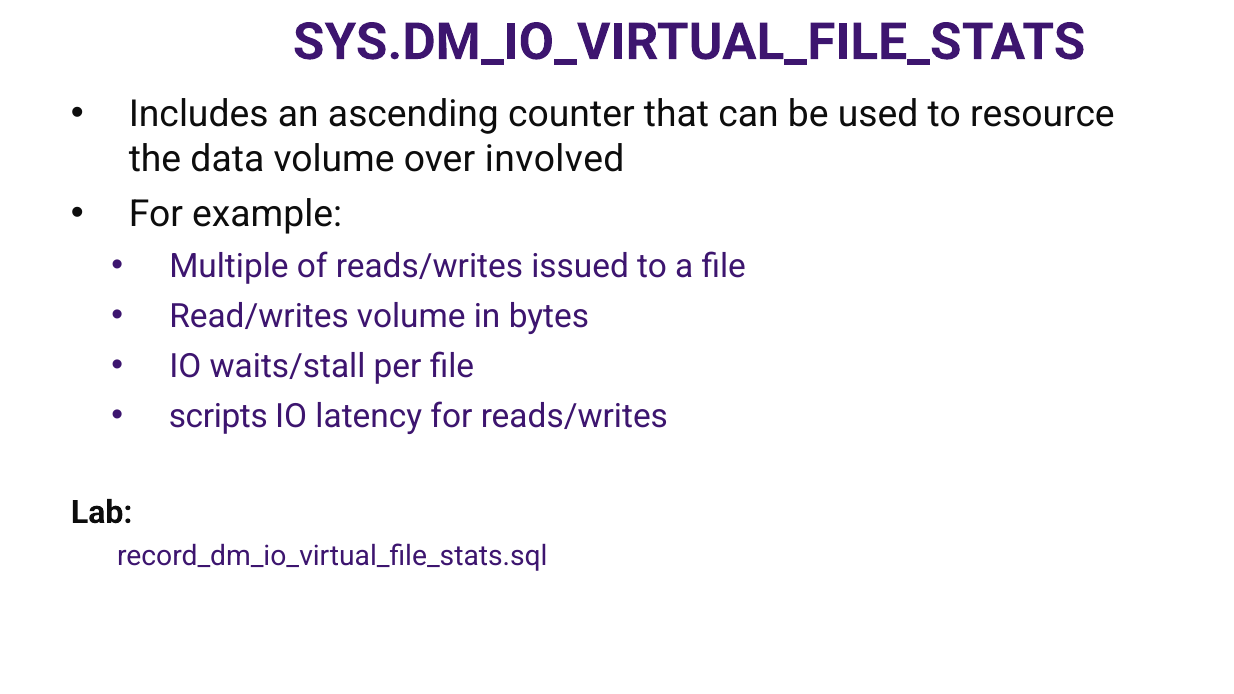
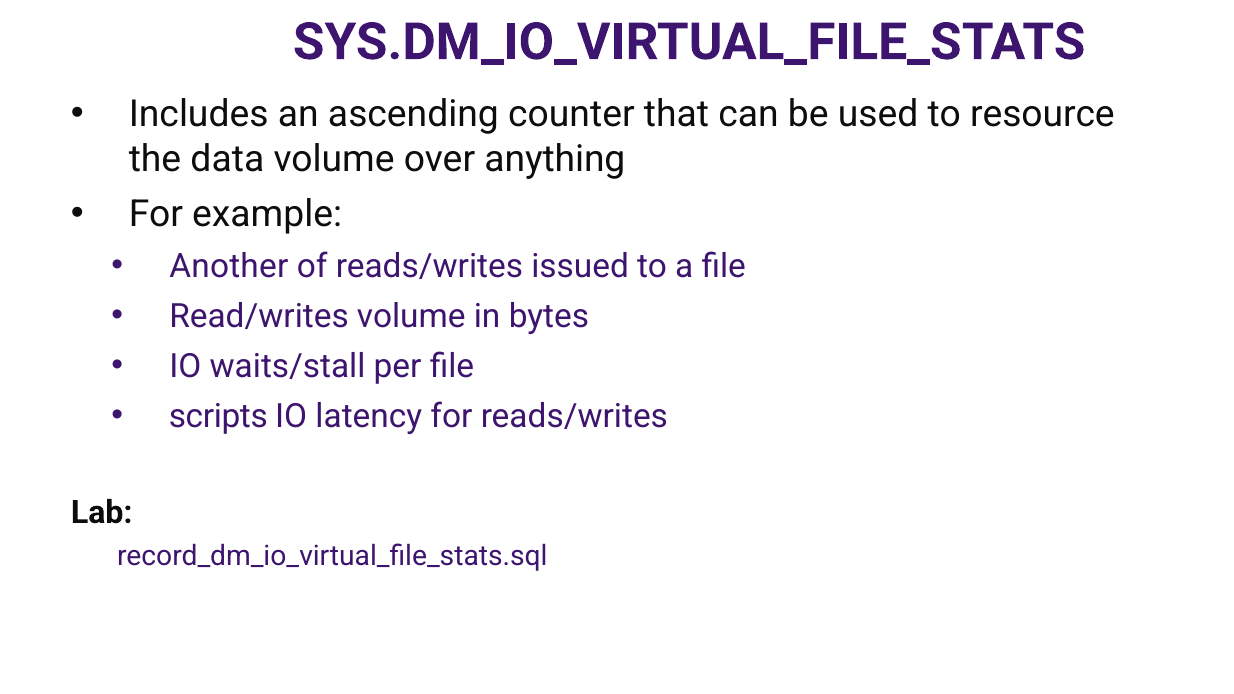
involved: involved -> anything (555, 159)
Multiple: Multiple -> Another (229, 267)
